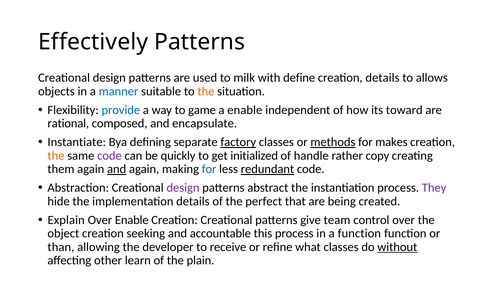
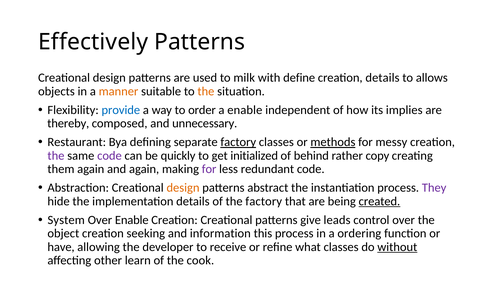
manner colour: blue -> orange (118, 91)
game: game -> order (202, 110)
toward: toward -> implies (404, 110)
rational: rational -> thereby (68, 124)
encapsulate: encapsulate -> unnecessary (205, 124)
Instantiate: Instantiate -> Restaurant (77, 142)
makes: makes -> messy (391, 142)
the colour: orange -> purple (56, 156)
handle: handle -> behind (311, 156)
and underline: present -> none (117, 169)
for colour: blue -> purple (209, 169)
redundant underline: present -> none (267, 169)
design colour: purple -> orange (183, 188)
the perfect: perfect -> factory (264, 201)
created underline: none -> present (379, 201)
Explain: Explain -> System (66, 220)
team: team -> leads (337, 220)
accountable: accountable -> information (220, 234)
a function: function -> ordering (359, 234)
than: than -> have (61, 247)
plain: plain -> cook (200, 261)
